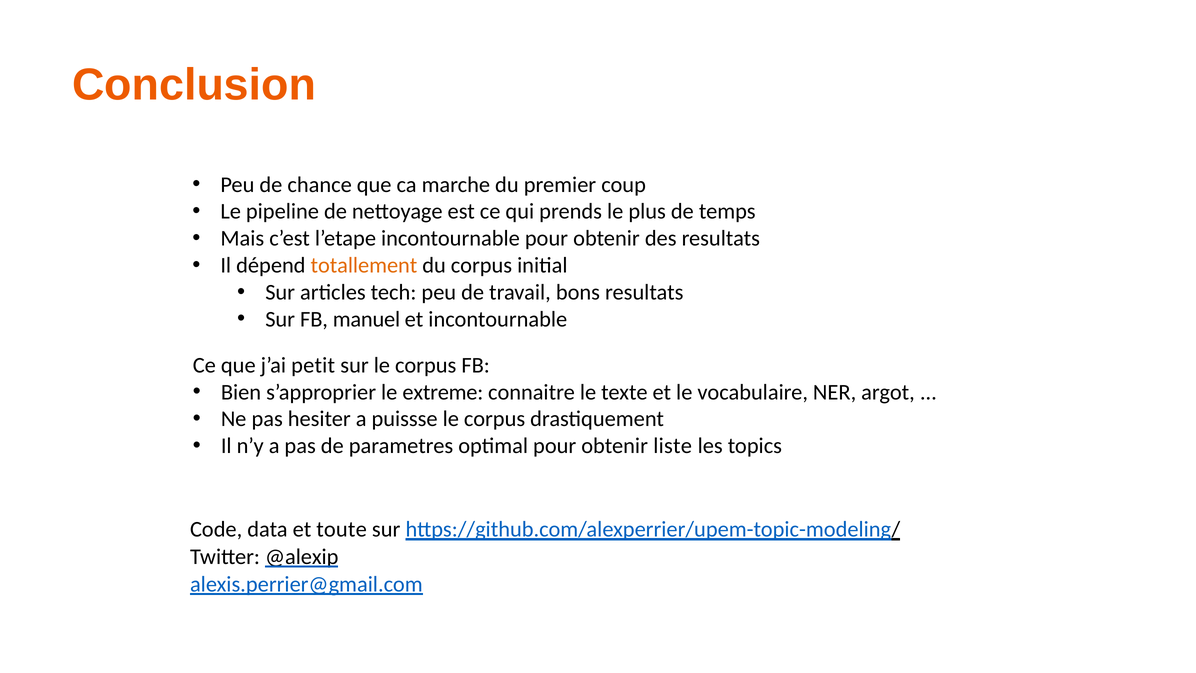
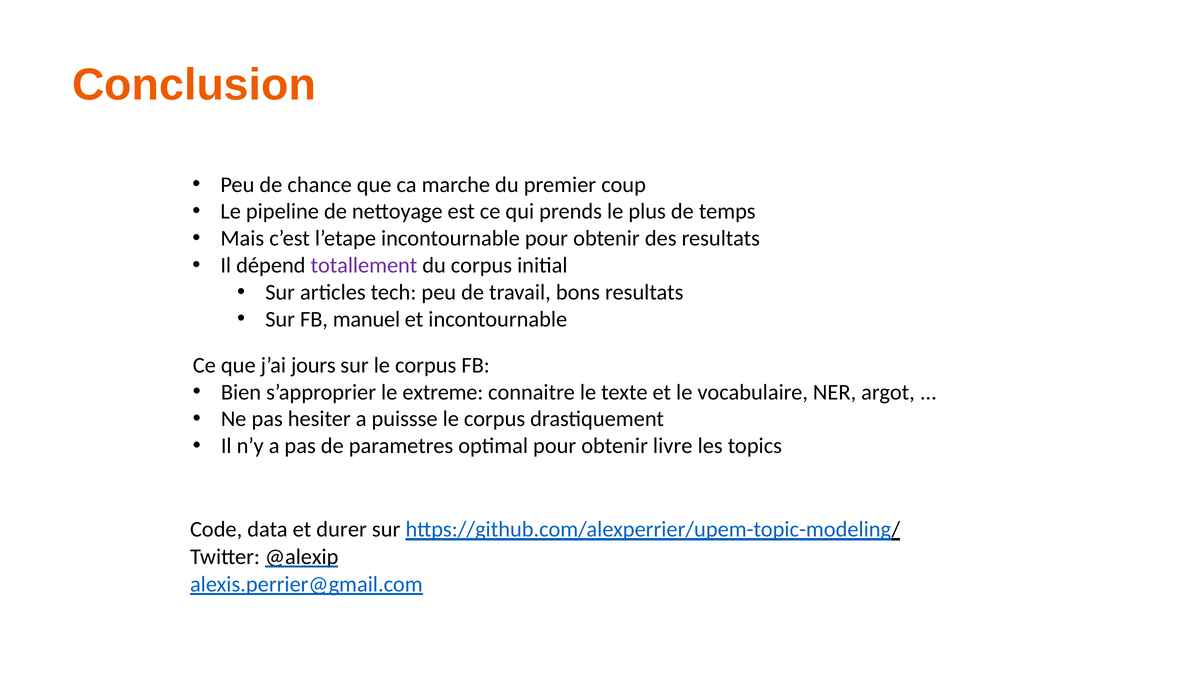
totallement colour: orange -> purple (364, 265)
petit: petit -> jours (313, 365)
liste: liste -> livre (673, 446)
toute: toute -> durer (342, 529)
